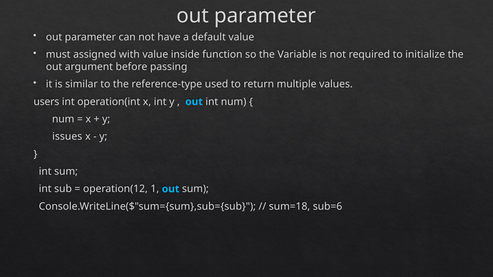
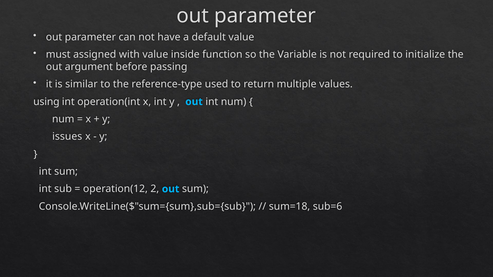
users: users -> using (46, 102)
1: 1 -> 2 (155, 189)
